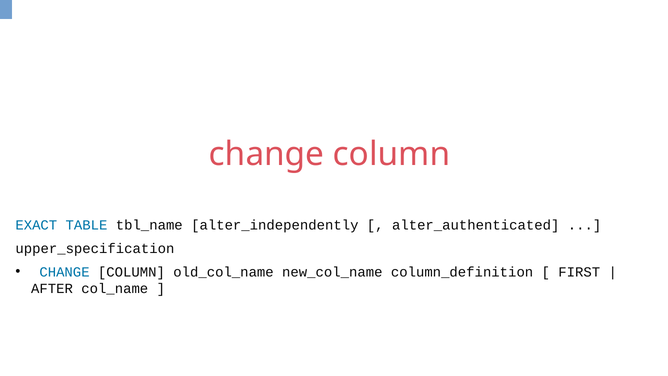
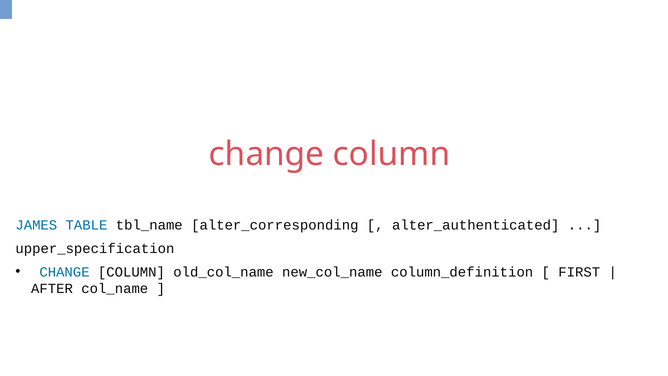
EXACT: EXACT -> JAMES (36, 225)
alter_independently: alter_independently -> alter_corresponding (275, 225)
